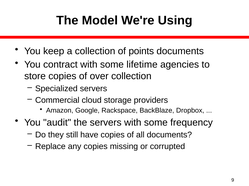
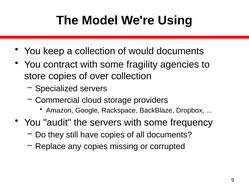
points: points -> would (141, 51)
lifetime: lifetime -> fragility (142, 65)
